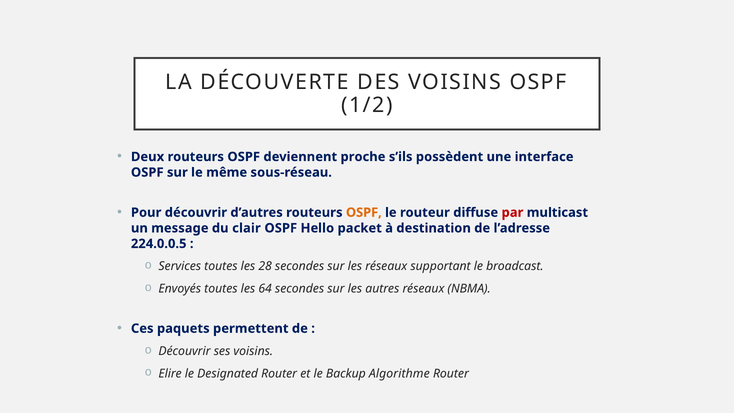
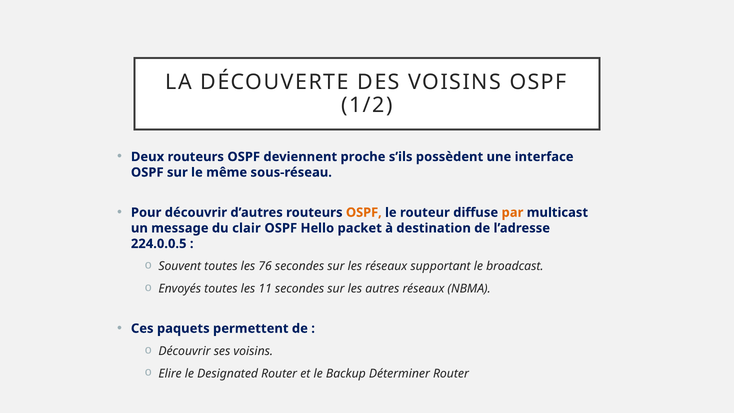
par colour: red -> orange (512, 212)
Services: Services -> Souvent (180, 266)
28: 28 -> 76 (265, 266)
64: 64 -> 11 (265, 289)
Algorithme: Algorithme -> Déterminer (399, 373)
